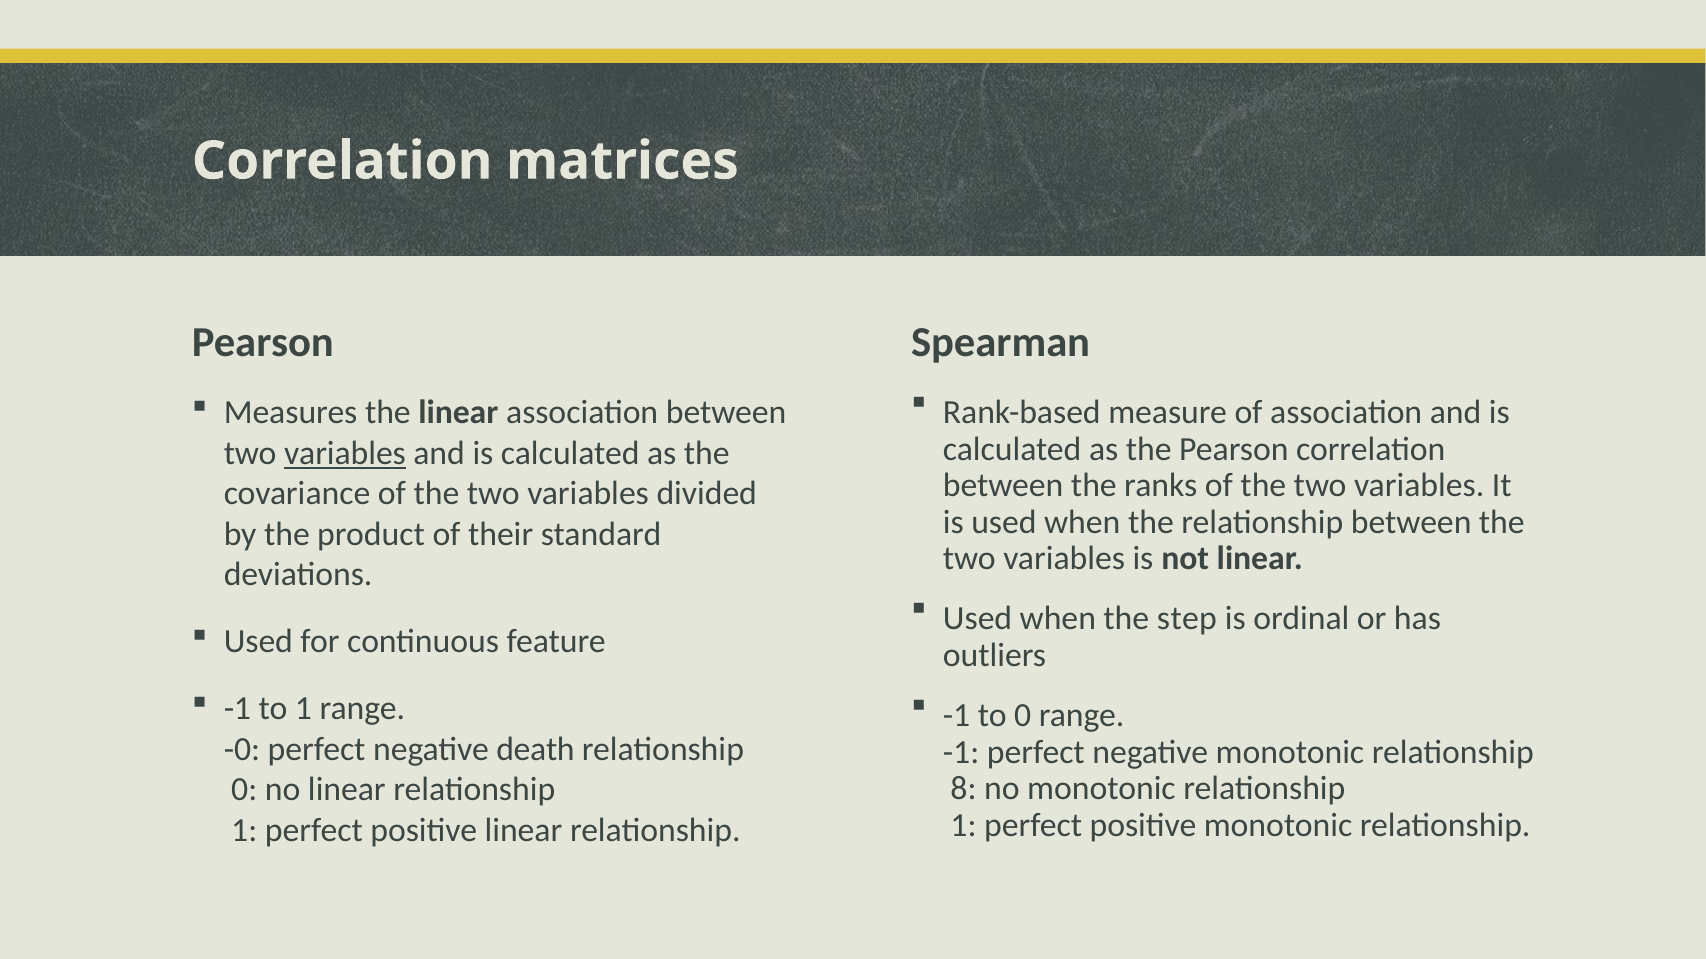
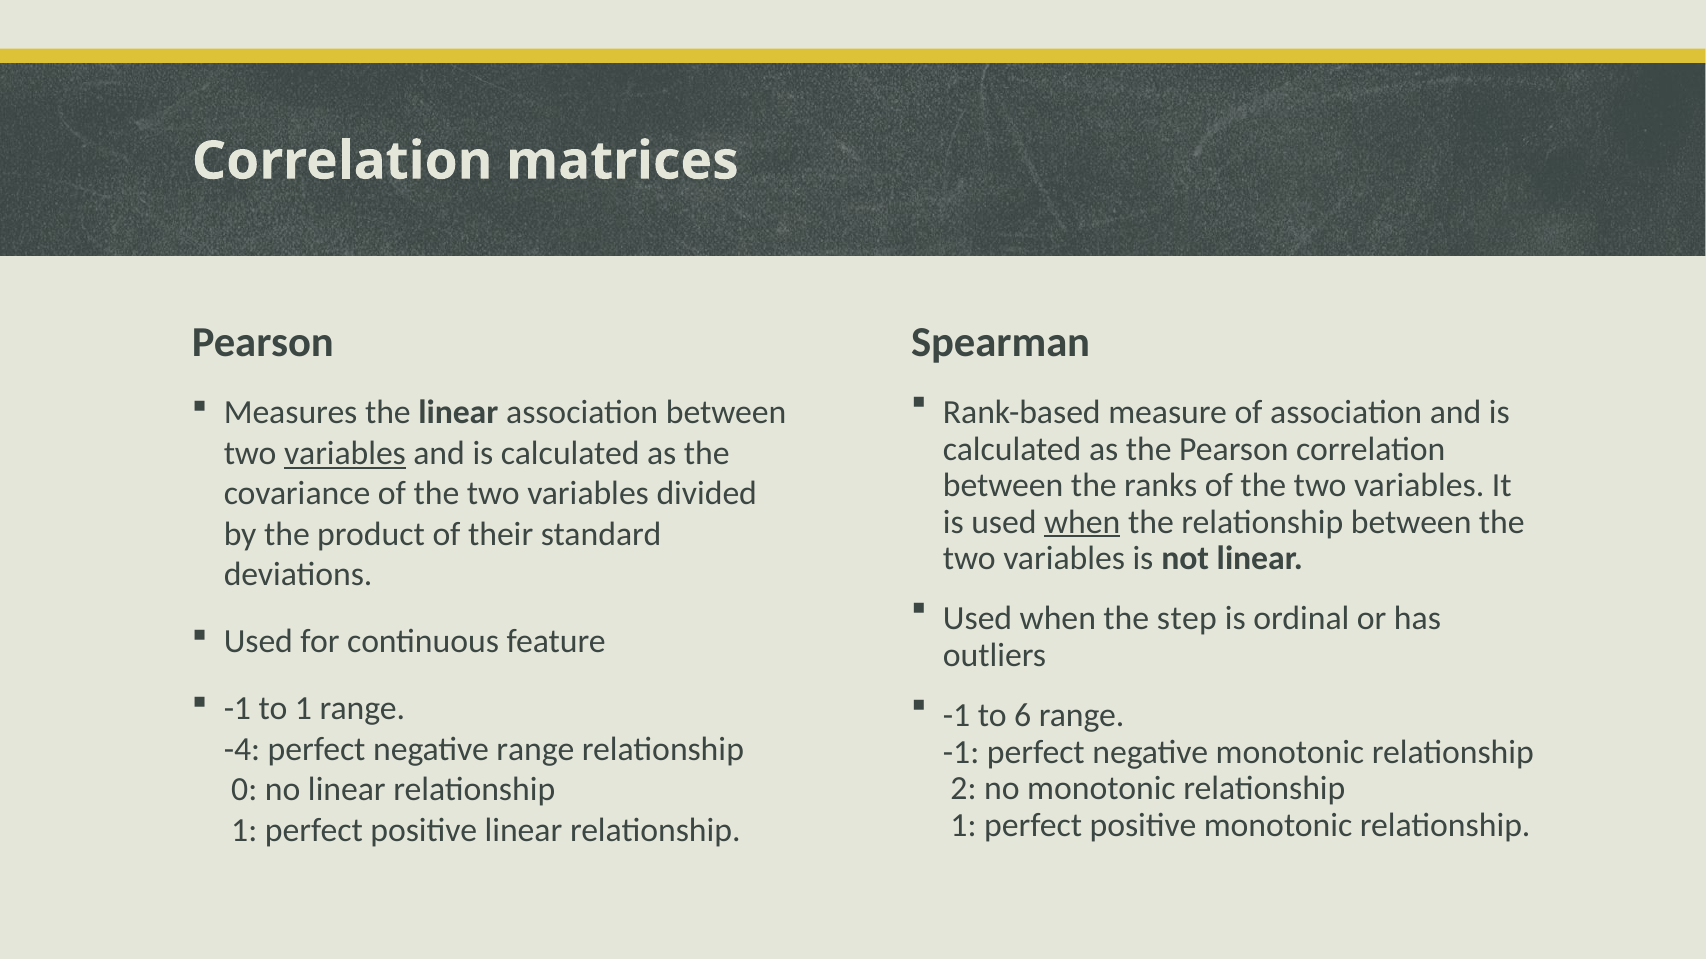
when underline: none -> present (1082, 522)
to 0: 0 -> 6 (1023, 716)
-0: -0 -> -4 (242, 750)
negative death: death -> range (535, 750)
8: 8 -> 2 (963, 789)
